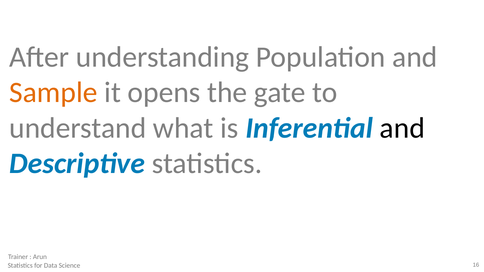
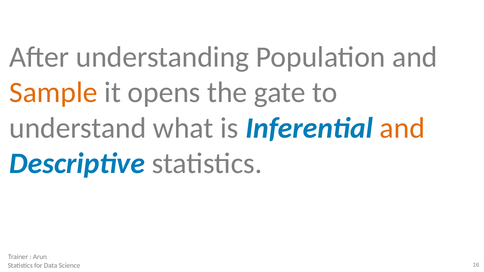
and colour: black -> orange (402, 128)
